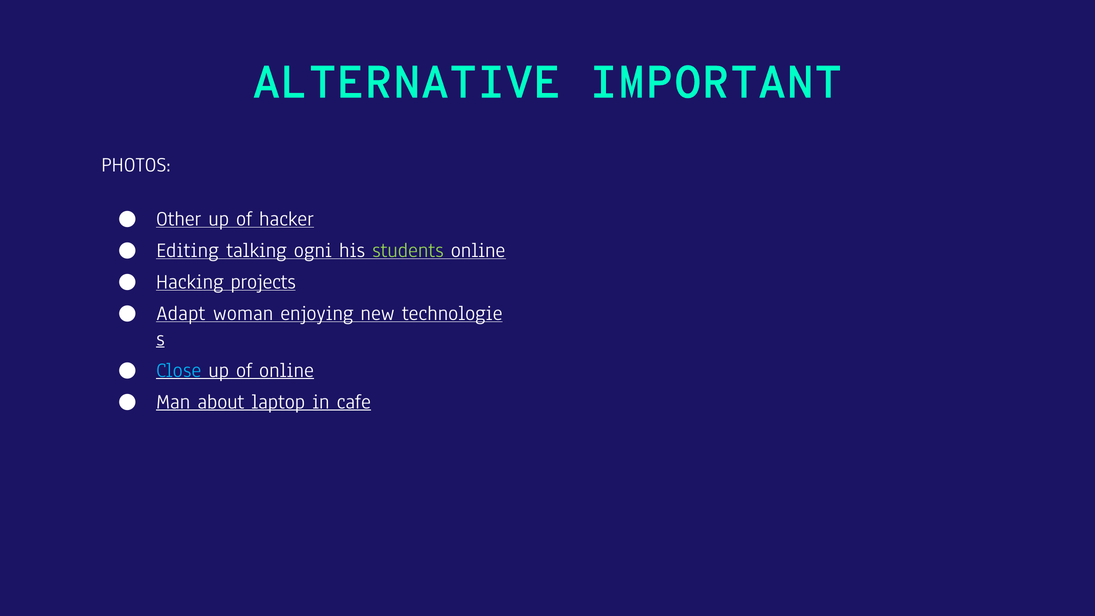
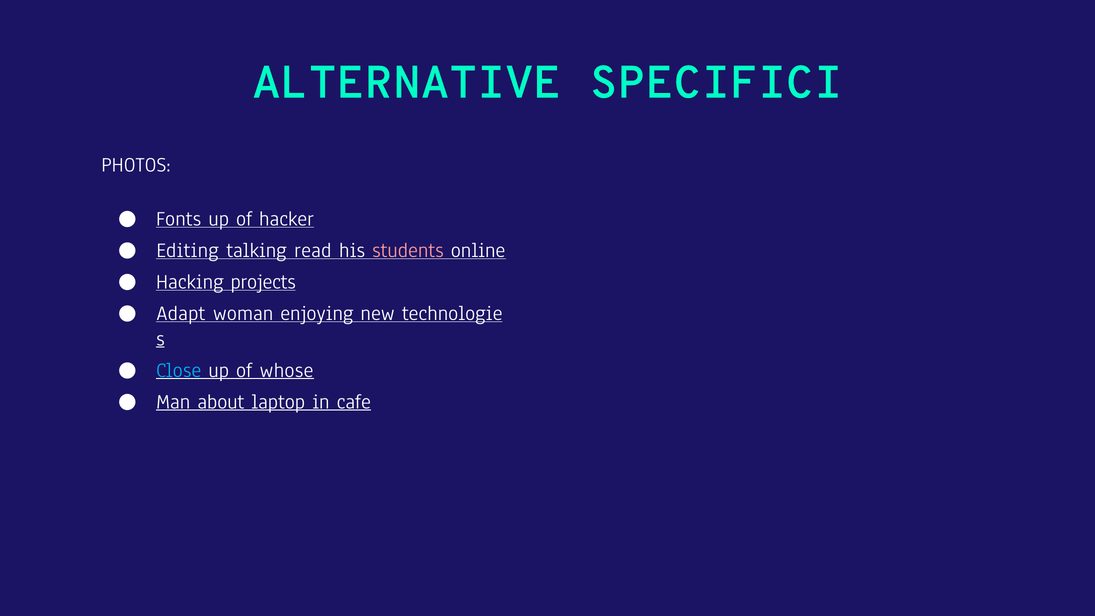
IMPORTANT: IMPORTANT -> SPECIFICI (716, 83)
Other: Other -> Fonts (179, 219)
ogni: ogni -> read (313, 250)
students colour: light green -> pink (408, 250)
of online: online -> whose (286, 370)
